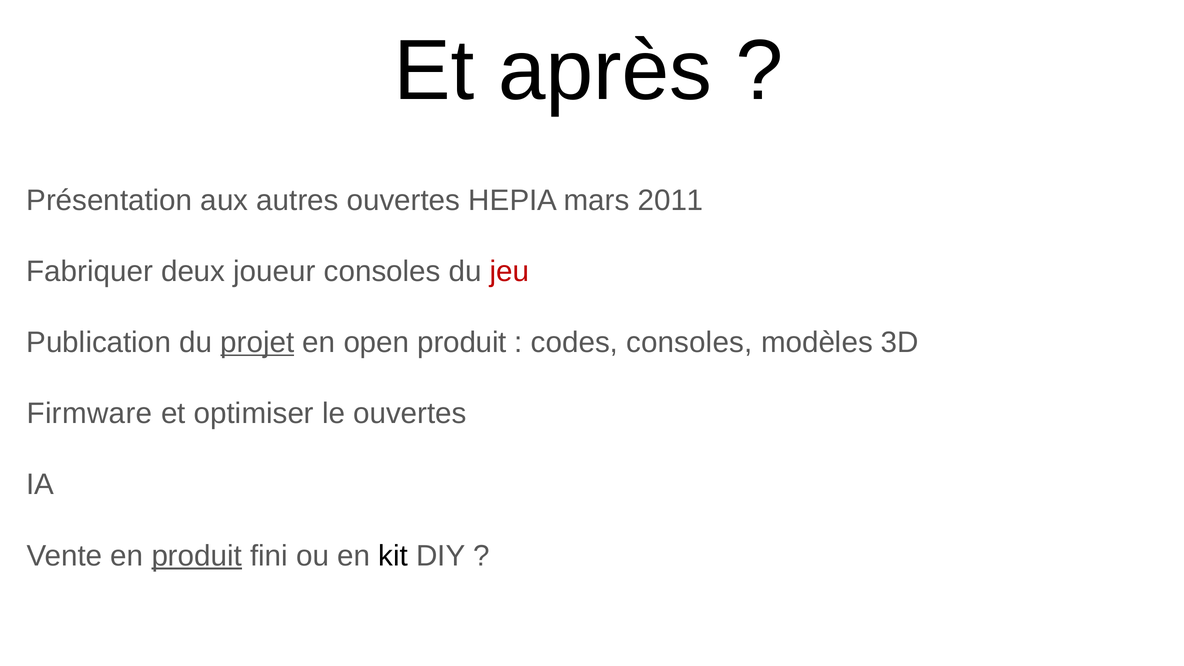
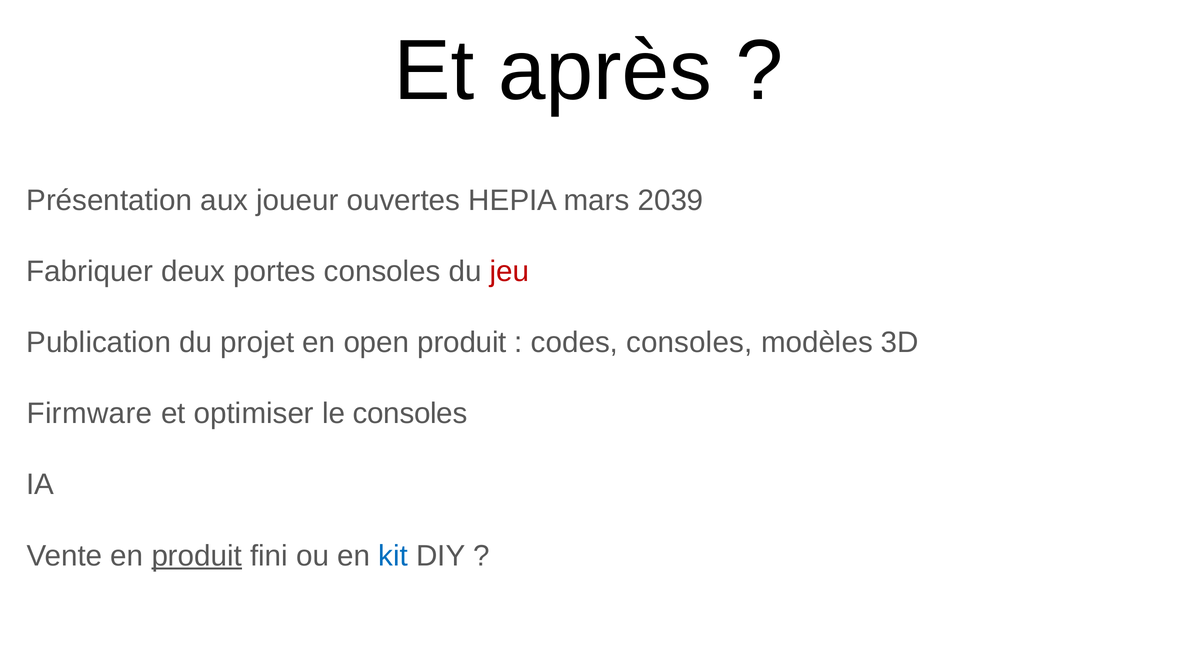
autres: autres -> joueur (298, 200)
2011: 2011 -> 2039 (671, 200)
joueur: joueur -> portes (274, 271)
projet underline: present -> none (257, 342)
le ouvertes: ouvertes -> consoles (410, 414)
kit colour: black -> blue (393, 556)
